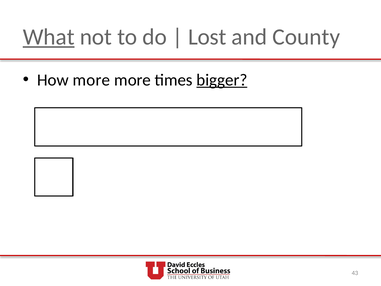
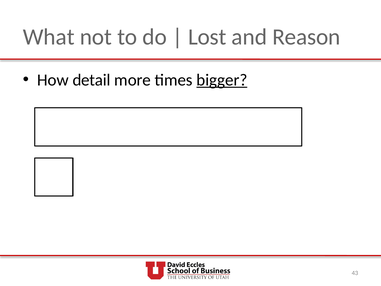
What underline: present -> none (49, 37)
County: County -> Reason (306, 37)
How more: more -> detail (92, 80)
